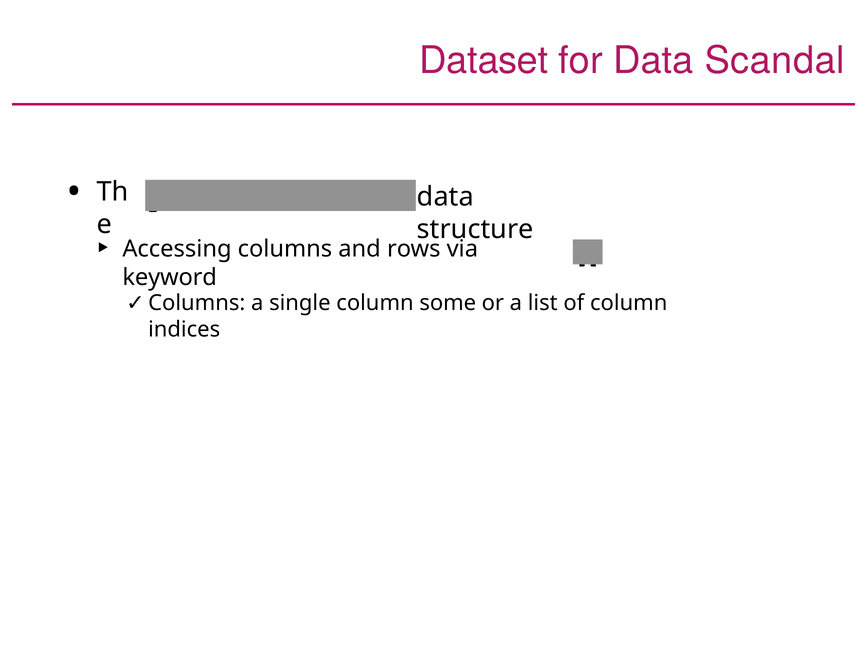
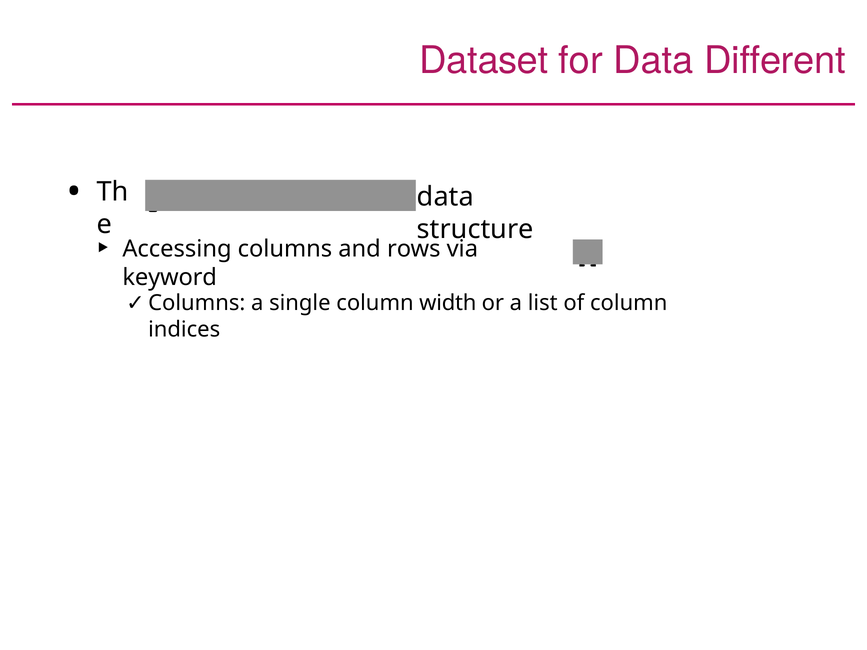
Scandal: Scandal -> Different (775, 61)
some: some -> width (448, 303)
